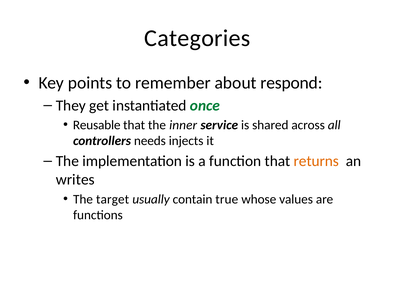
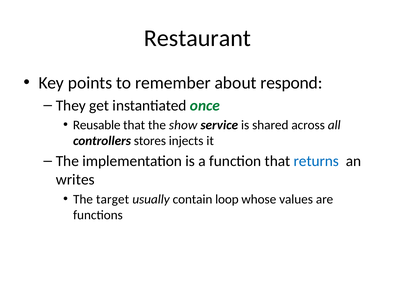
Categories: Categories -> Restaurant (197, 38)
inner: inner -> show (183, 125)
needs: needs -> stores (150, 141)
returns colour: orange -> blue (316, 161)
true: true -> loop (227, 199)
